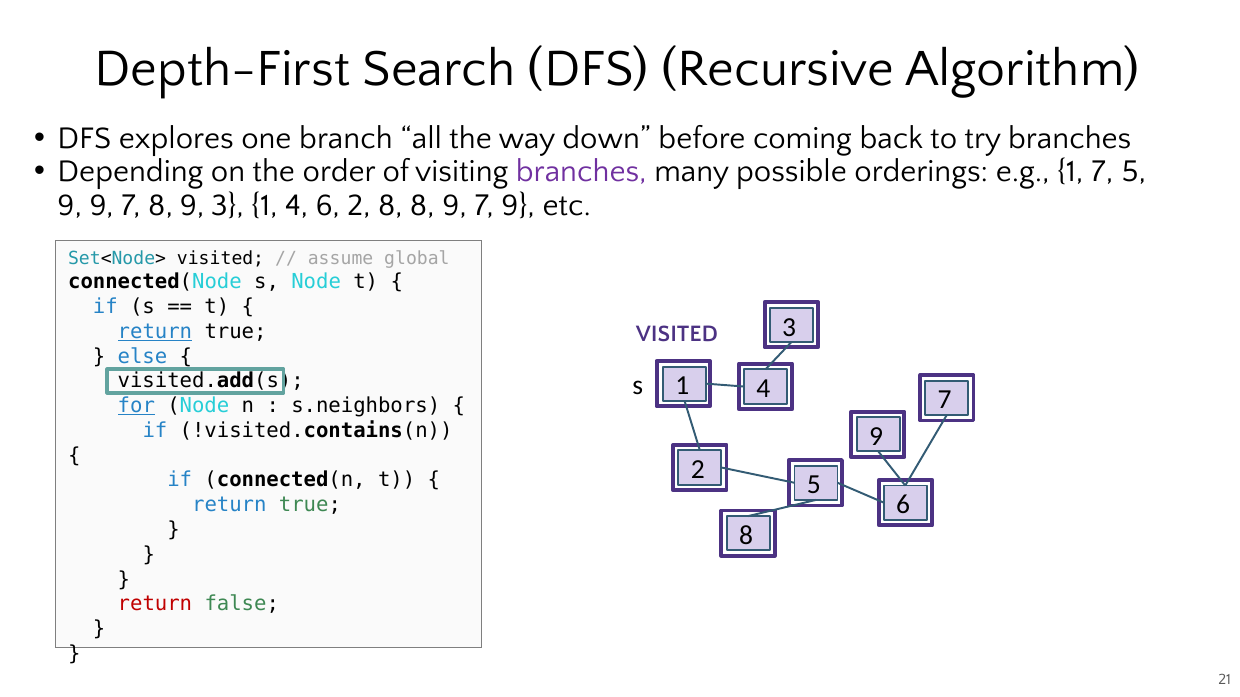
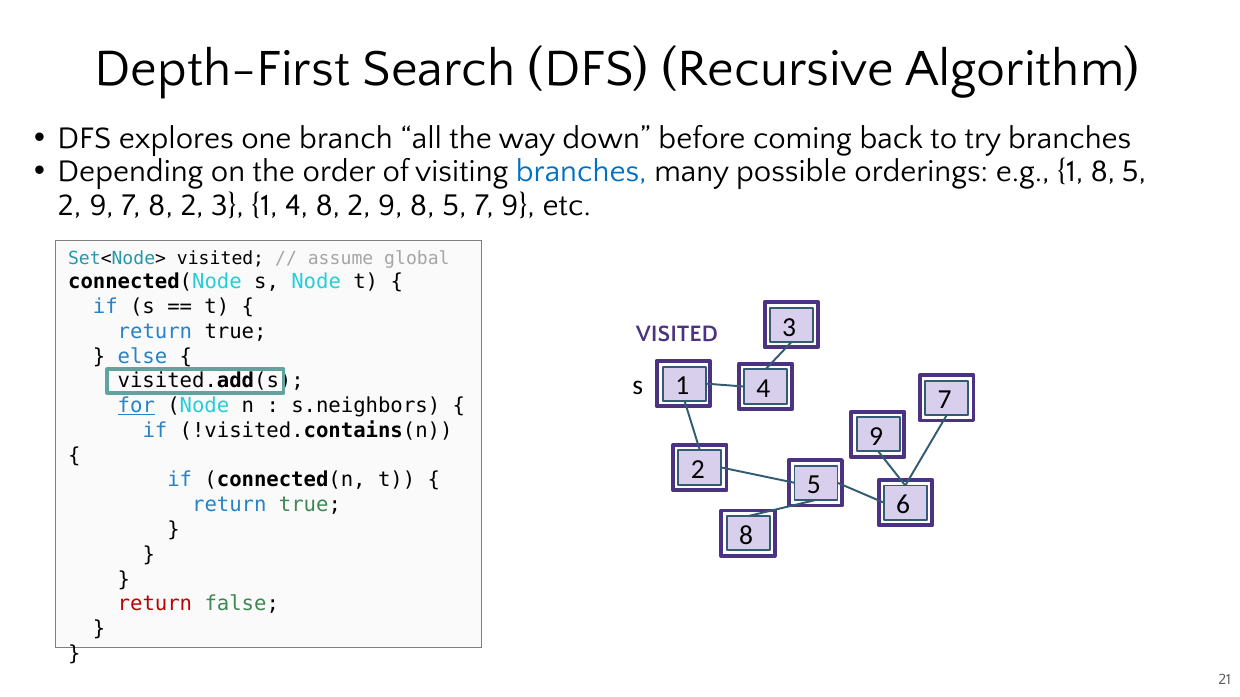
branches colour: purple -> blue (581, 172)
1 7: 7 -> 8 (1103, 172)
9: 9 -> 2 (70, 205)
7 8 9: 9 -> 2 (192, 205)
4 6: 6 -> 8 (328, 205)
8: 8 -> 9 (390, 205)
9: 9 -> 5 (455, 205)
return underline: present -> none (155, 332)
